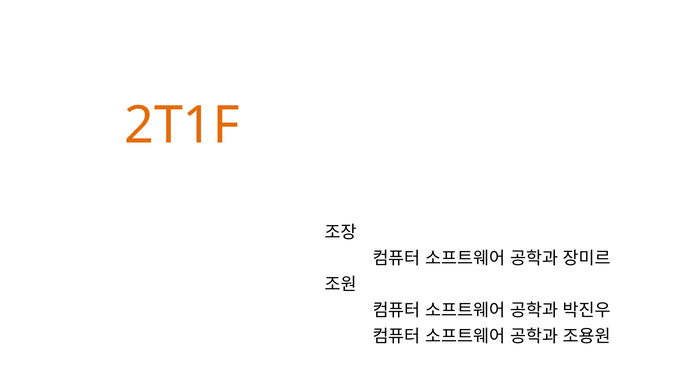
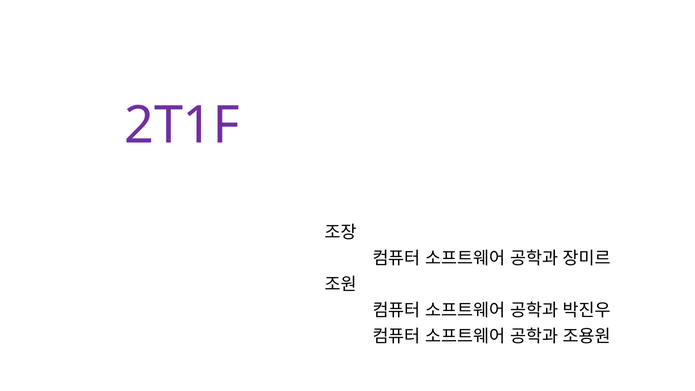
2T1F colour: orange -> purple (182, 126)
